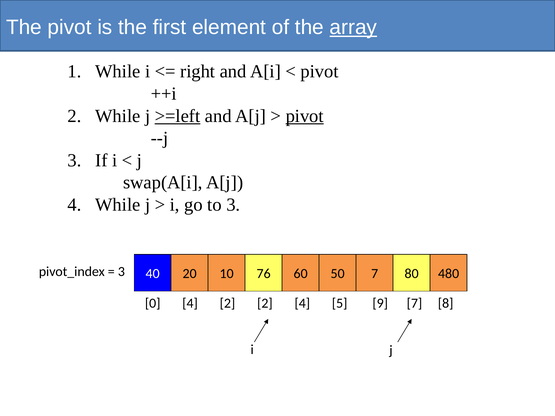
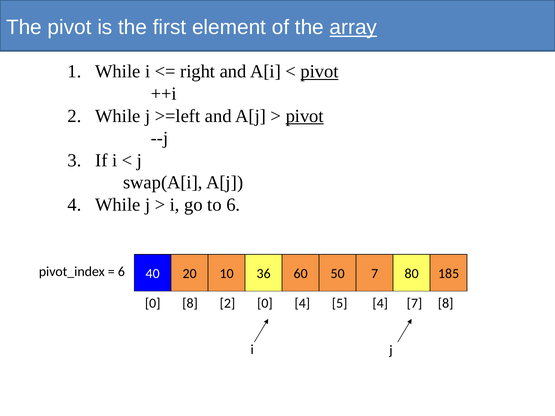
pivot underline: none -> present (320, 72)
>=left underline: present -> none (178, 116)
to 3: 3 -> 6 (233, 205)
3: 3 -> 6 (121, 272)
76: 76 -> 36 (264, 274)
480: 480 -> 185 (449, 274)
0 4: 4 -> 8 (190, 303)
2 2: 2 -> 0 (265, 303)
5 9: 9 -> 4 (380, 303)
